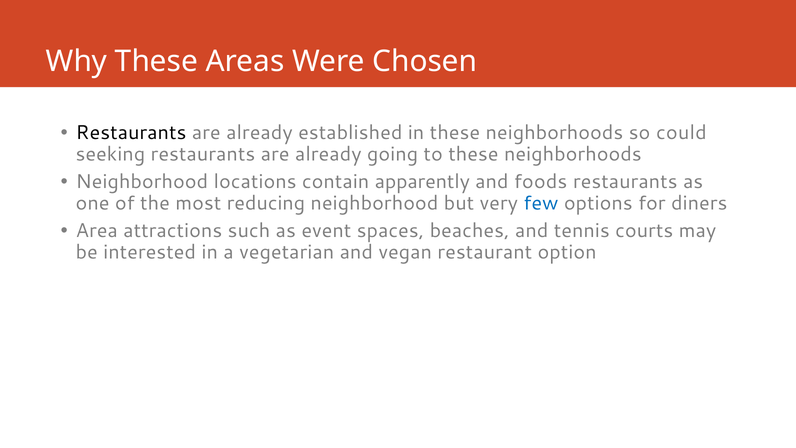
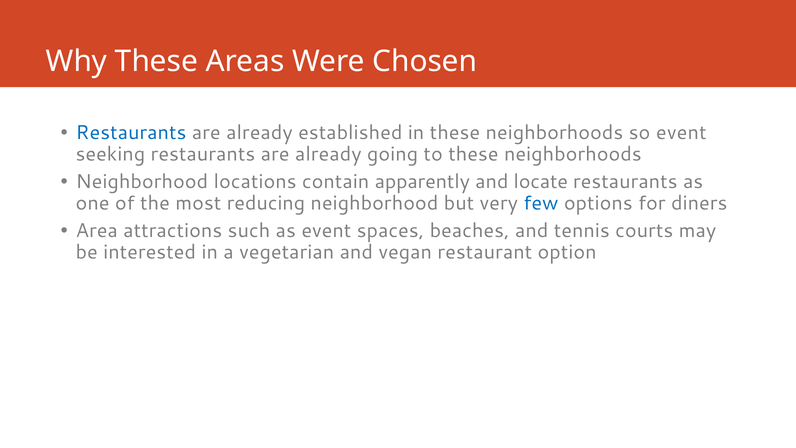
Restaurants colour: black -> blue (131, 133)
so could: could -> event (681, 133)
foods: foods -> locate (541, 182)
